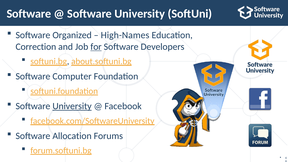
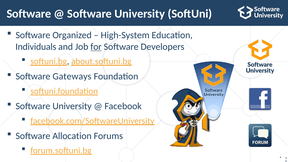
High-Names: High-Names -> High-System (125, 35)
Correction: Correction -> Individuals (36, 47)
Computer: Computer -> Gateways (72, 76)
University underline: present -> none (72, 106)
